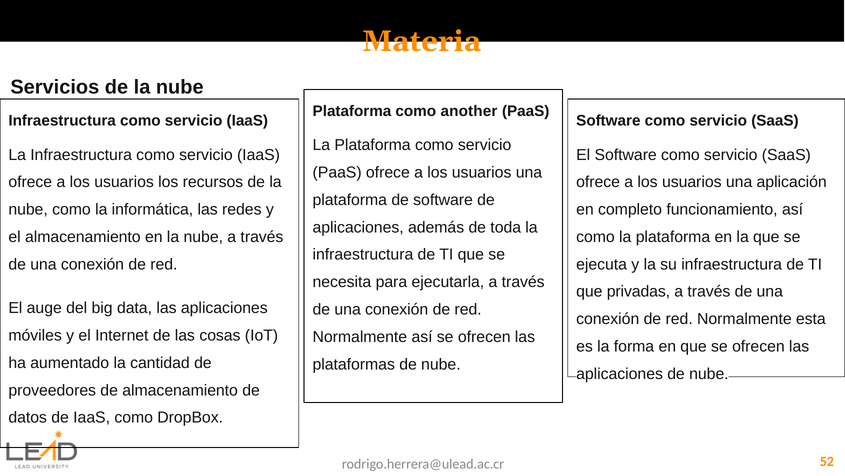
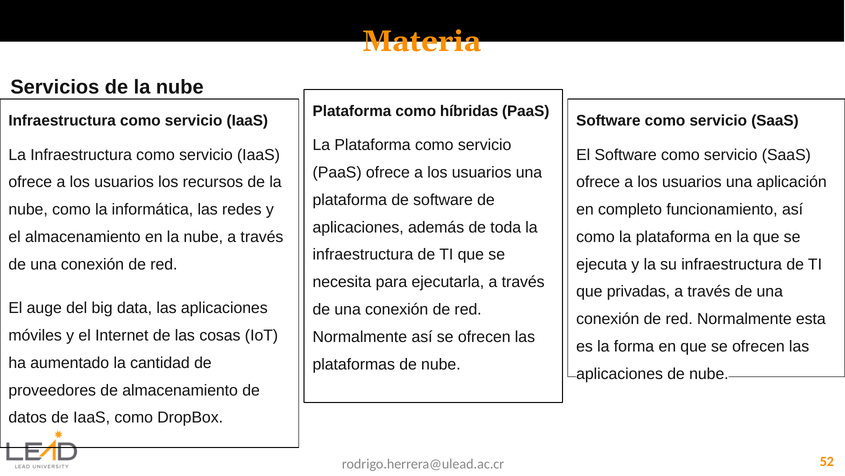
another: another -> híbridas (469, 111)
